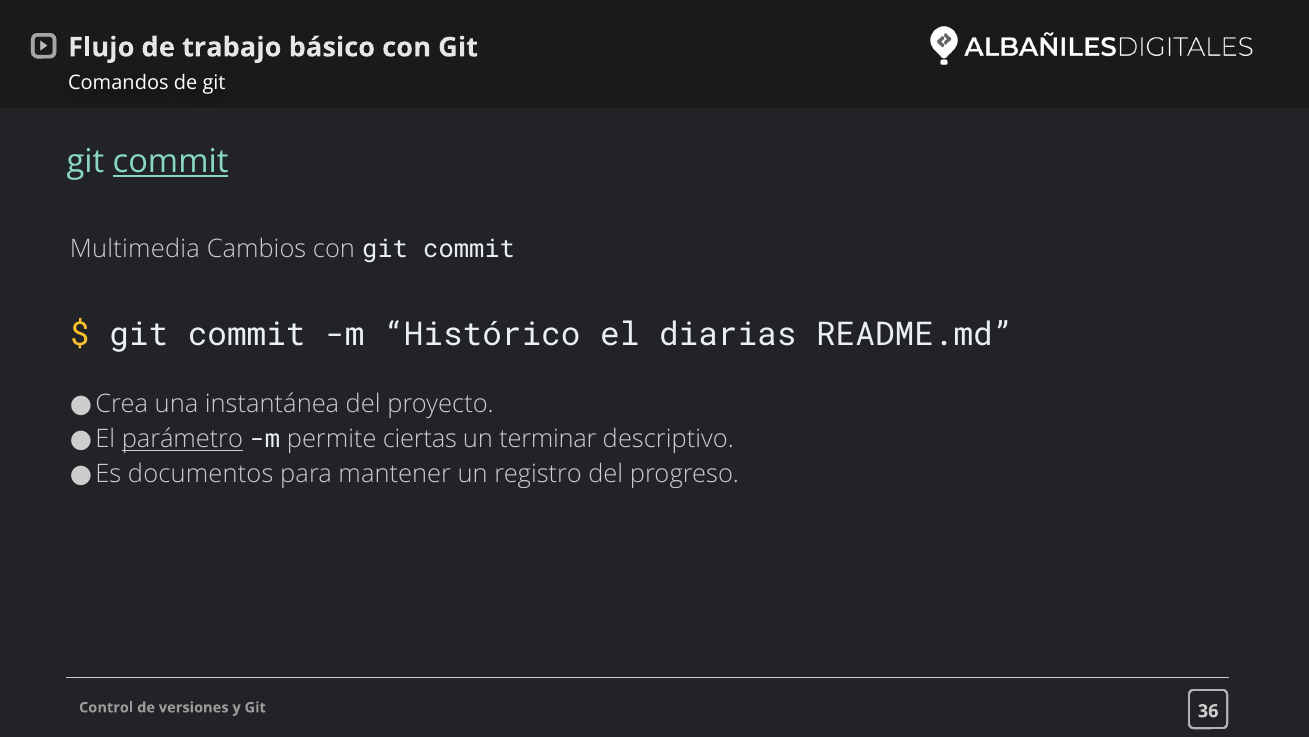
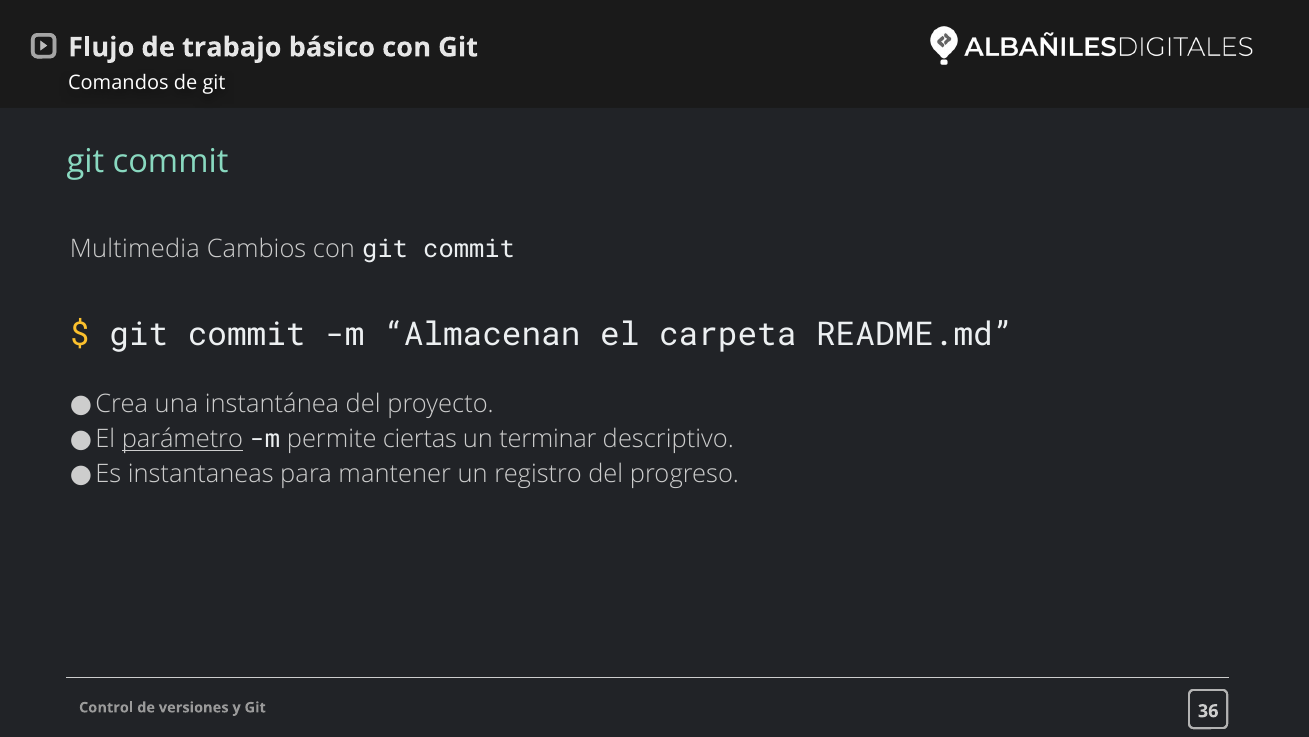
commit underline: present -> none (171, 161)
Histórico: Histórico -> Almacenan (482, 334)
diarias: diarias -> carpeta (728, 334)
documentos: documentos -> instantaneas (201, 474)
